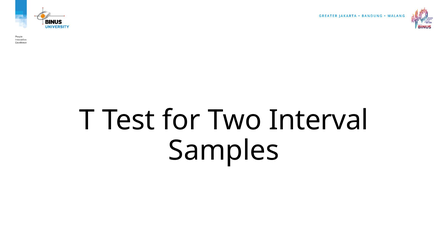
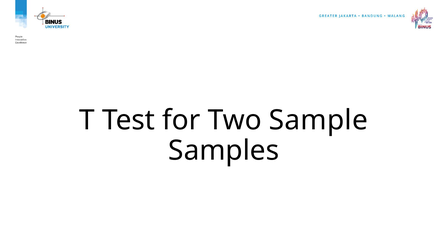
Interval: Interval -> Sample (318, 120)
